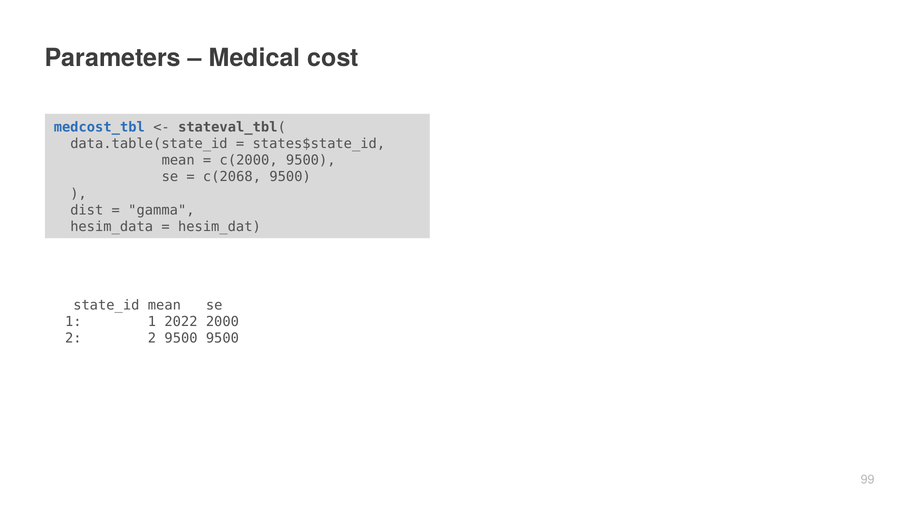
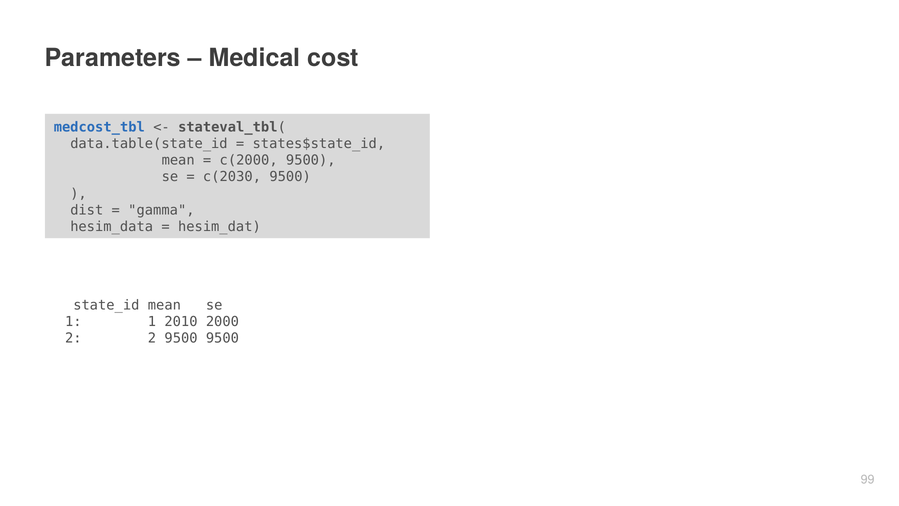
c(2068: c(2068 -> c(2030 (232, 177)
2022: 2022 -> 2010 (181, 321)
